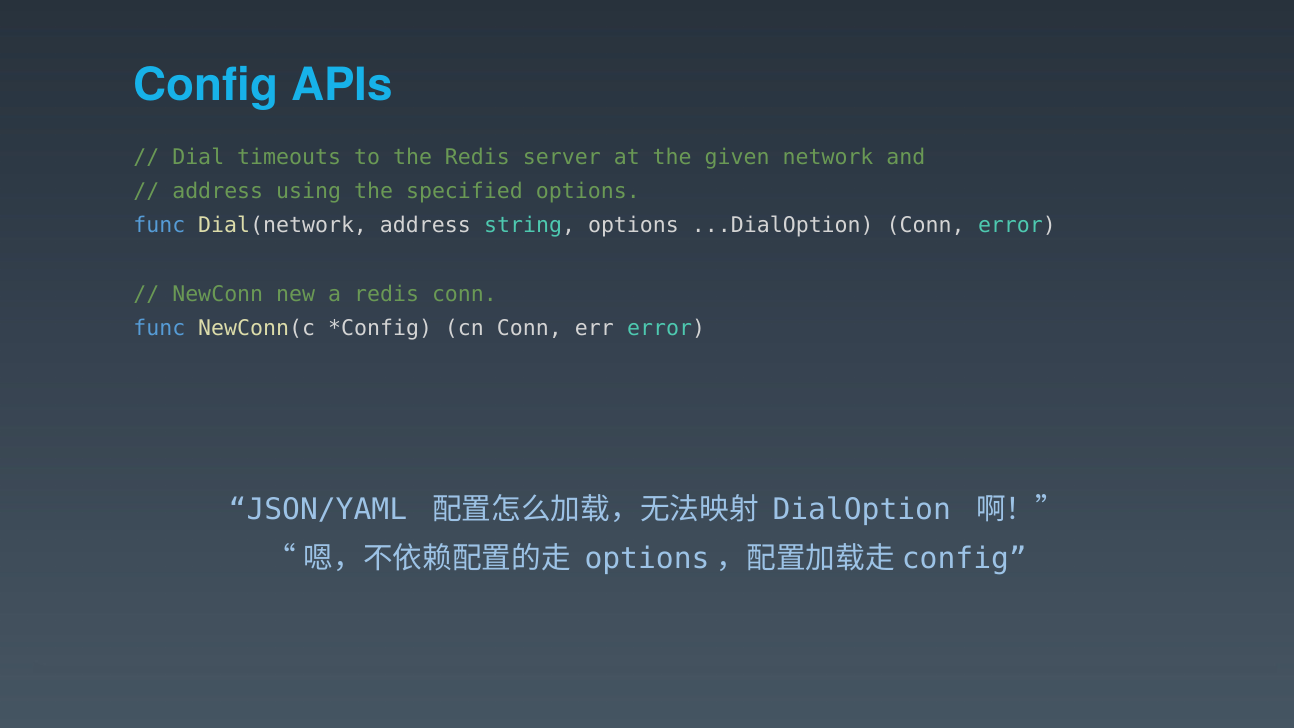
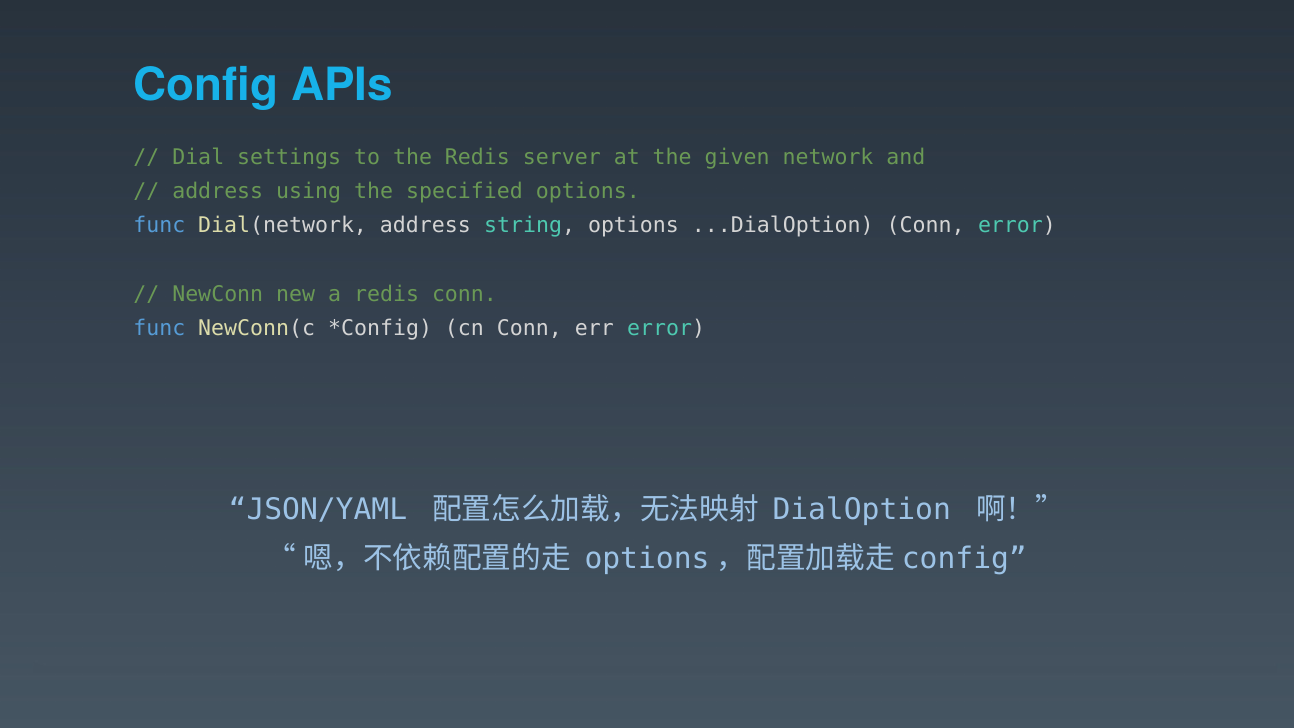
timeouts: timeouts -> settings (289, 157)
